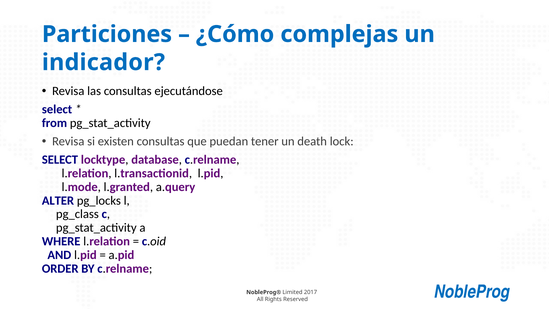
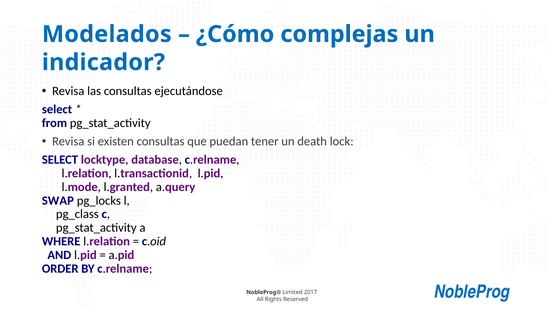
Particiones: Particiones -> Modelados (107, 34)
ALTER: ALTER -> SWAP (58, 200)
